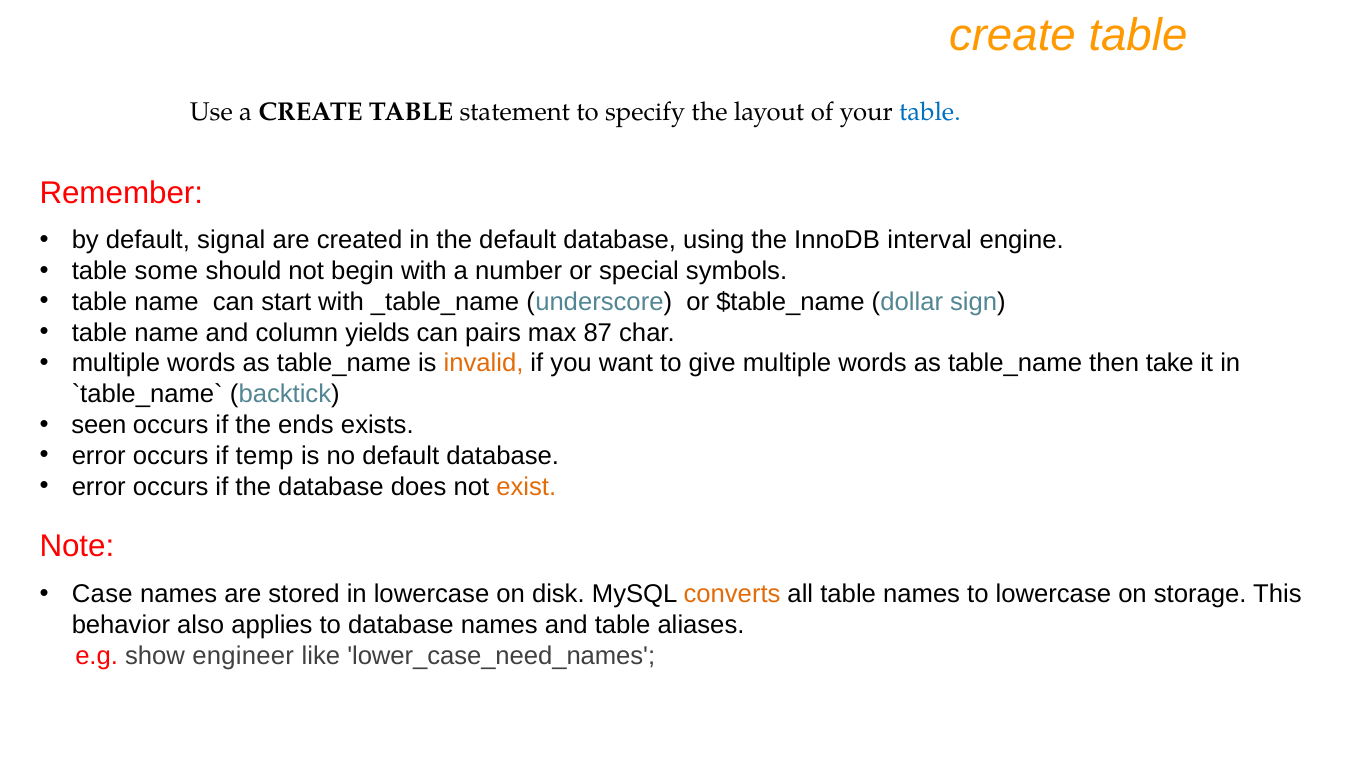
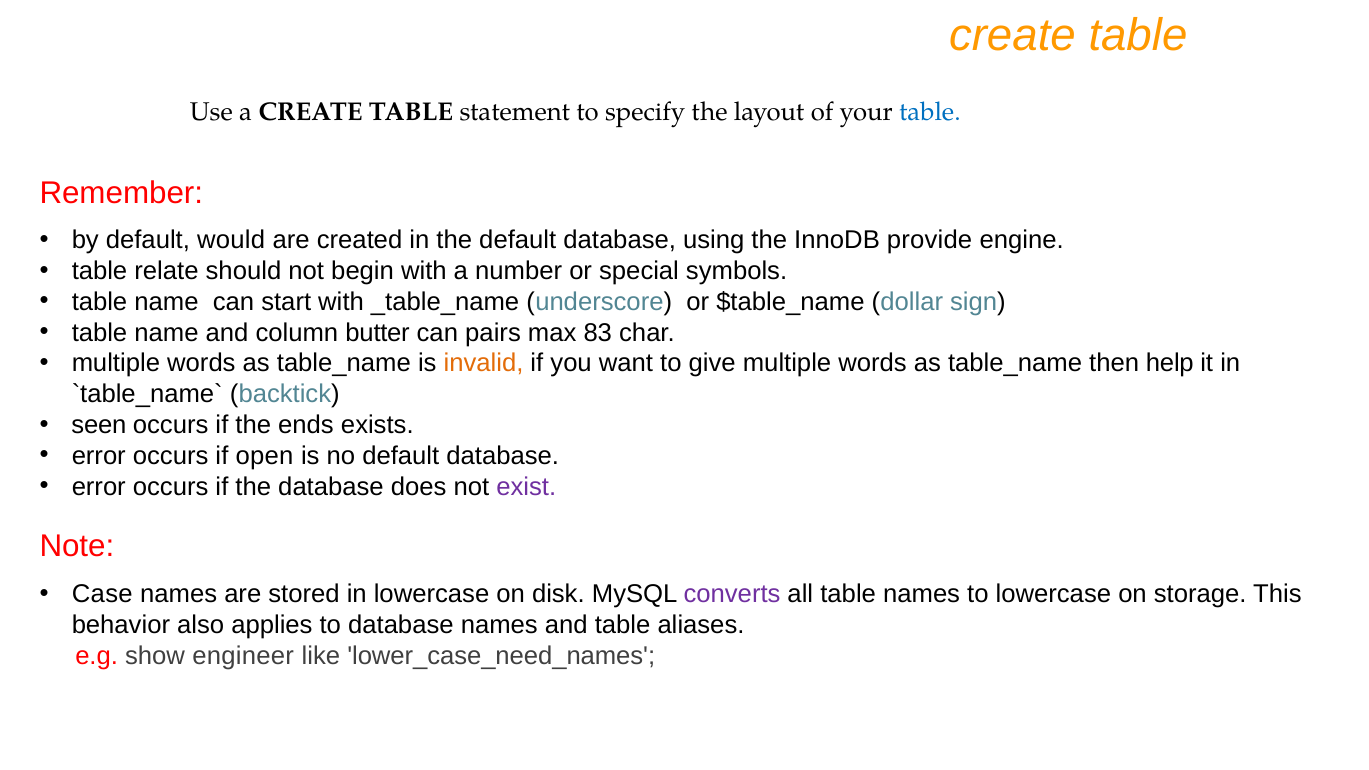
signal: signal -> would (231, 240)
interval: interval -> provide (930, 240)
some: some -> relate (166, 271)
yields: yields -> butter (378, 333)
87: 87 -> 83 (598, 333)
take: take -> help (1170, 363)
temp: temp -> open (265, 456)
exist colour: orange -> purple (526, 487)
converts colour: orange -> purple (732, 594)
